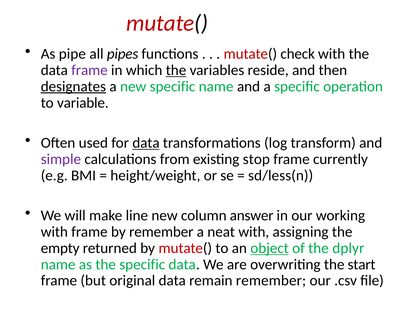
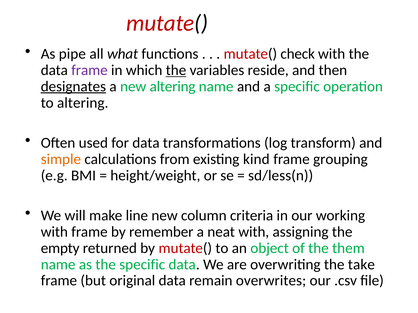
pipes: pipes -> what (123, 54)
new specific: specific -> altering (173, 87)
to variable: variable -> altering (83, 103)
data underline: present -> none (146, 143)
simple colour: purple -> orange (61, 159)
stop: stop -> kind (256, 159)
currently: currently -> grouping (340, 159)
answer: answer -> criteria (252, 216)
object underline: present -> none (270, 249)
dplyr: dplyr -> them (348, 249)
start: start -> take (361, 265)
remain remember: remember -> overwrites (271, 281)
